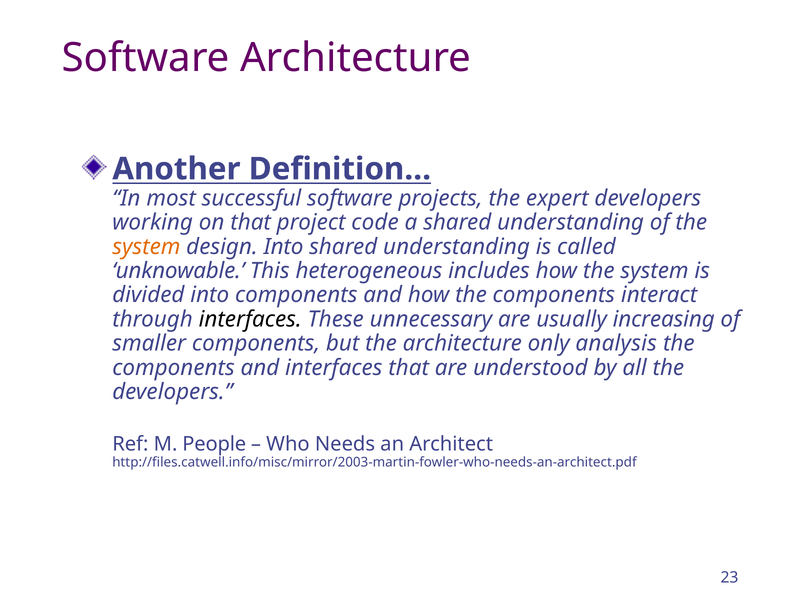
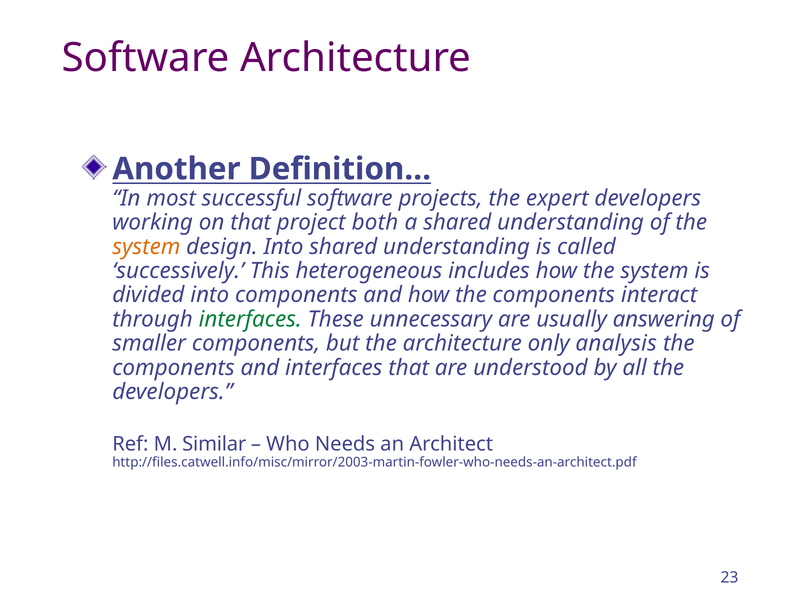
code: code -> both (375, 222)
unknowable: unknowable -> successively (178, 271)
interfaces colour: black -> green (250, 319)
increasing: increasing -> answering (664, 319)
People: People -> Similar (214, 444)
